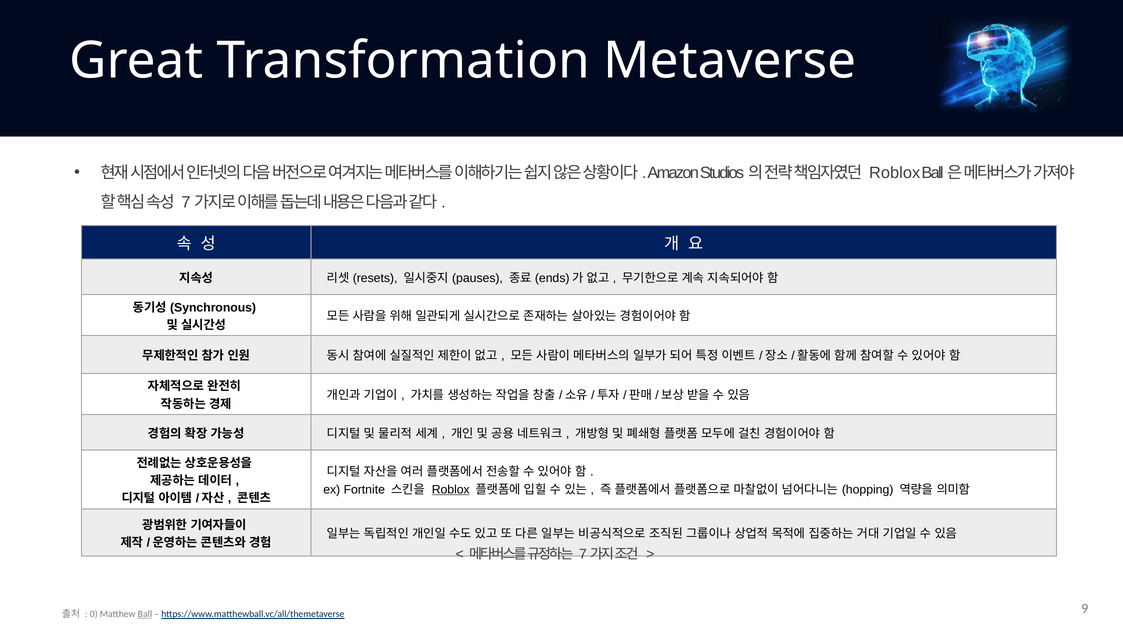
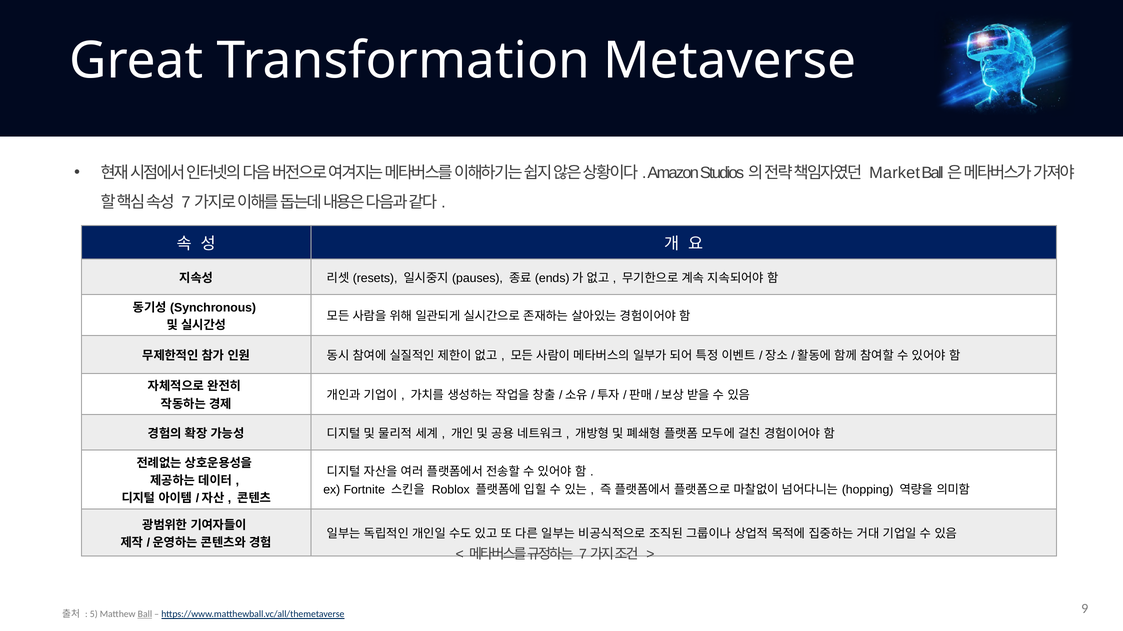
Roblox: Roblox -> Market (895, 173)
Roblox underline: present -> none (451, 490)
0: 0 -> 5 (94, 615)
